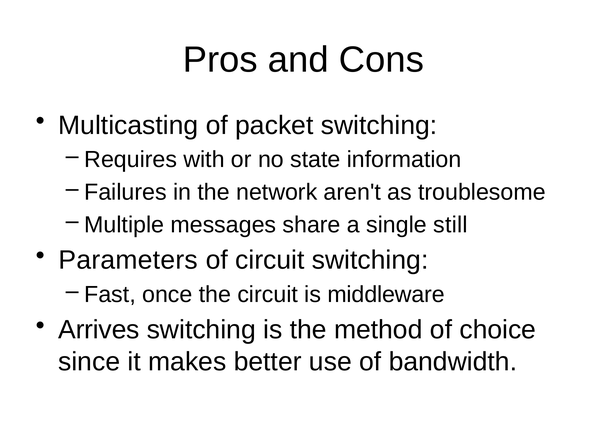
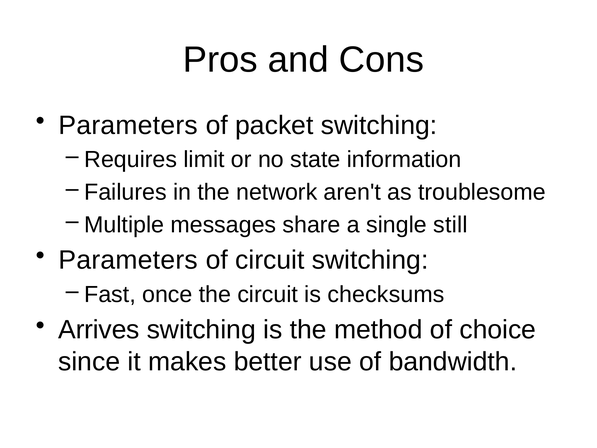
Multicasting: Multicasting -> Parameters (128, 125)
with: with -> limit (204, 160)
middleware: middleware -> checksums (386, 294)
